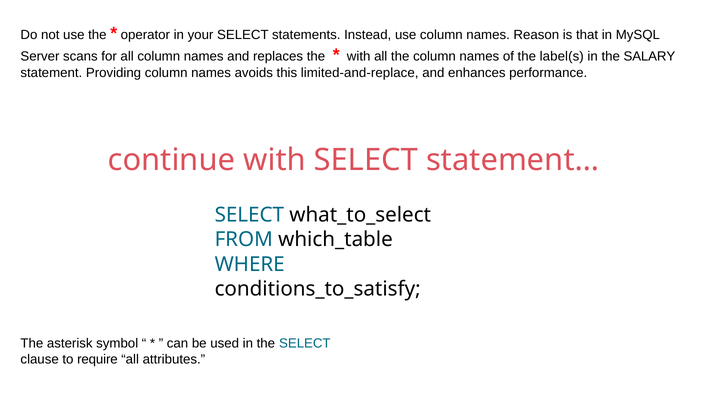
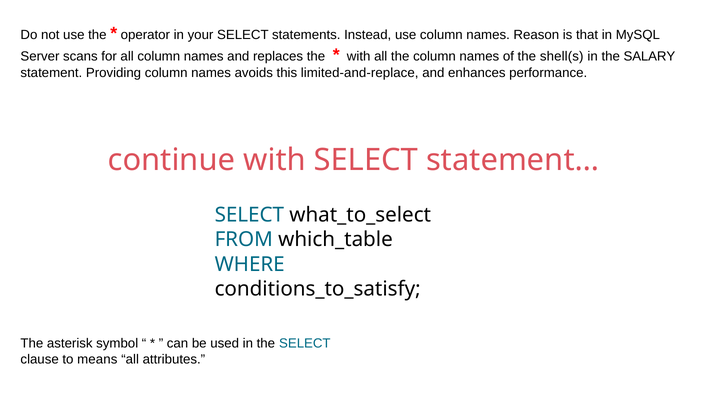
label(s: label(s -> shell(s (562, 56)
require: require -> means (97, 360)
